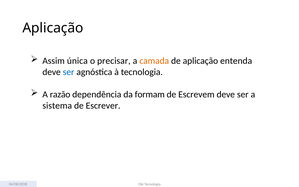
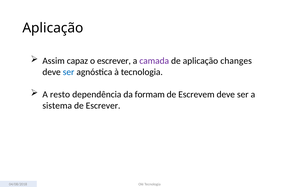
única: única -> capaz (77, 61)
o precisar: precisar -> escrever (114, 61)
camada colour: orange -> purple (154, 61)
entenda: entenda -> changes (236, 61)
razão: razão -> resto (60, 94)
